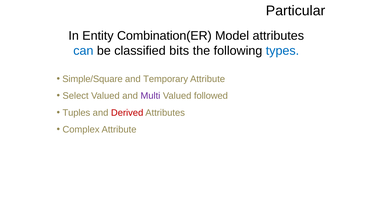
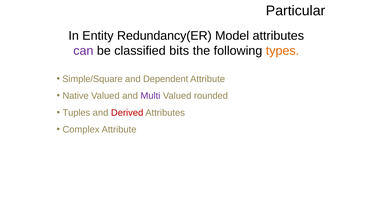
Combination(ER: Combination(ER -> Redundancy(ER (164, 36)
can colour: blue -> purple (83, 51)
types colour: blue -> orange (282, 51)
Temporary: Temporary -> Dependent (166, 79)
Select: Select -> Native (76, 96)
followed: followed -> rounded (211, 96)
